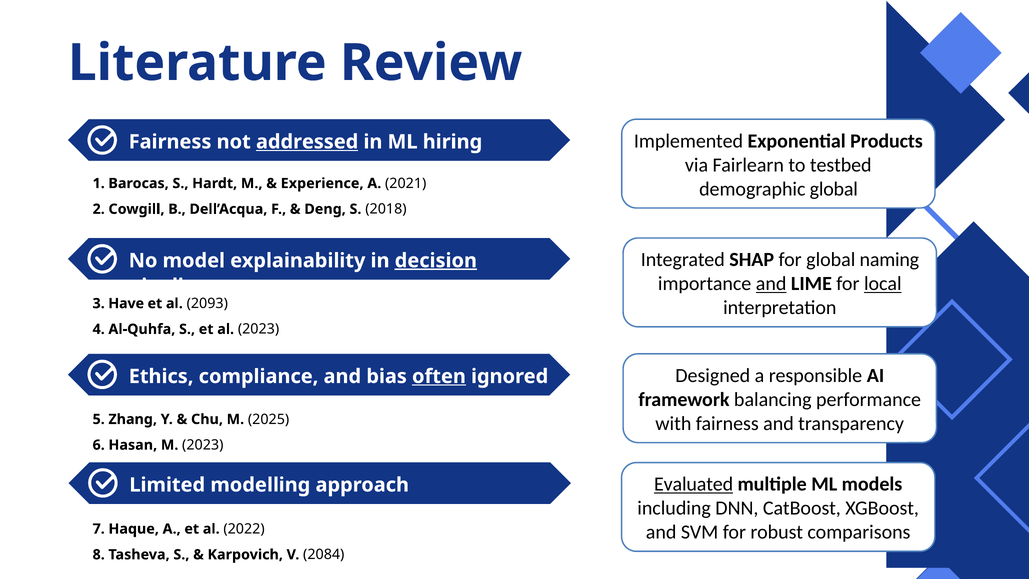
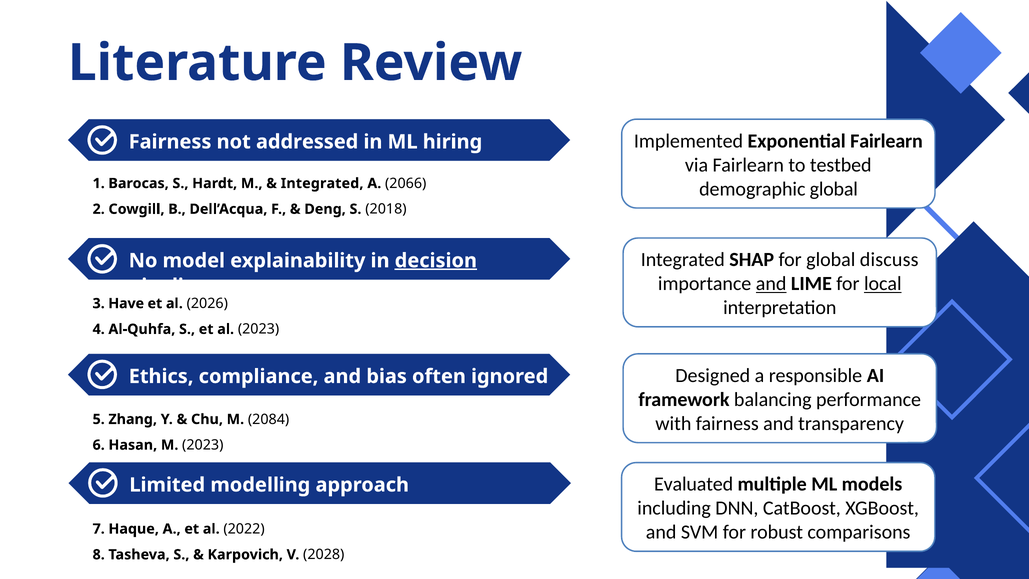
Exponential Products: Products -> Fairlearn (887, 141)
addressed underline: present -> none (307, 142)
Experience: Experience -> Integrated (322, 183)
2021: 2021 -> 2066 (406, 183)
naming: naming -> discuss (889, 260)
2093: 2093 -> 2026 (207, 303)
often underline: present -> none (439, 376)
2025: 2025 -> 2084 (269, 419)
Evaluated underline: present -> none (694, 484)
2084: 2084 -> 2028 (324, 554)
